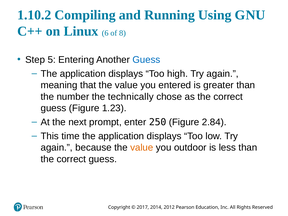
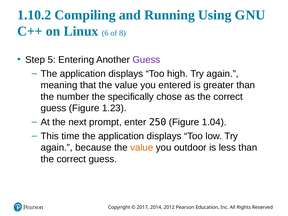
Guess colour: blue -> purple (146, 60)
technically: technically -> specifically (131, 97)
2.84: 2.84 -> 1.04 (214, 122)
